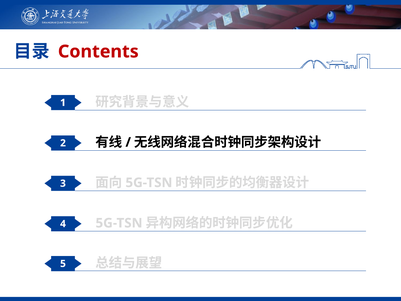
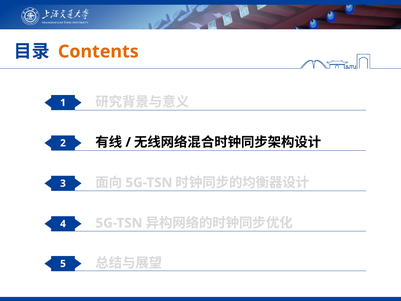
Contents colour: red -> orange (98, 52)
